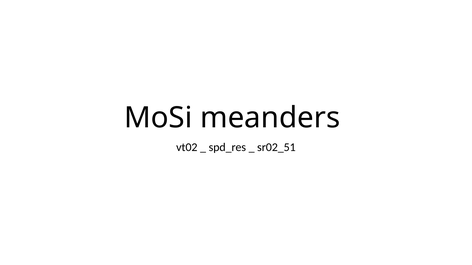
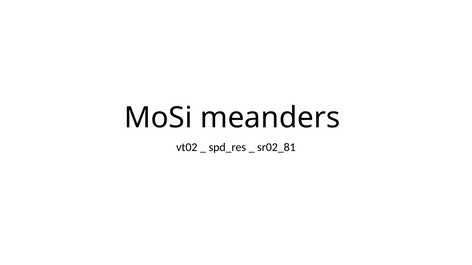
sr02_51: sr02_51 -> sr02_81 (276, 148)
